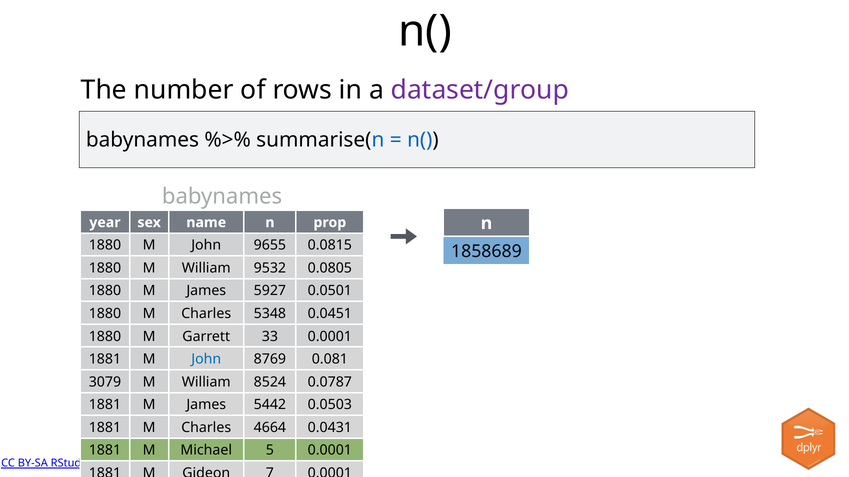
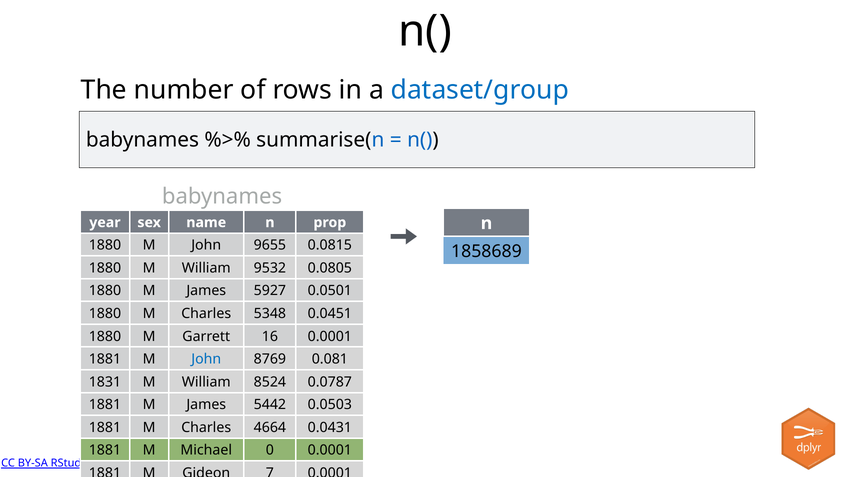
dataset/group colour: purple -> blue (480, 90)
33: 33 -> 16 (270, 337)
3079: 3079 -> 1831 (105, 382)
5: 5 -> 0 (270, 451)
